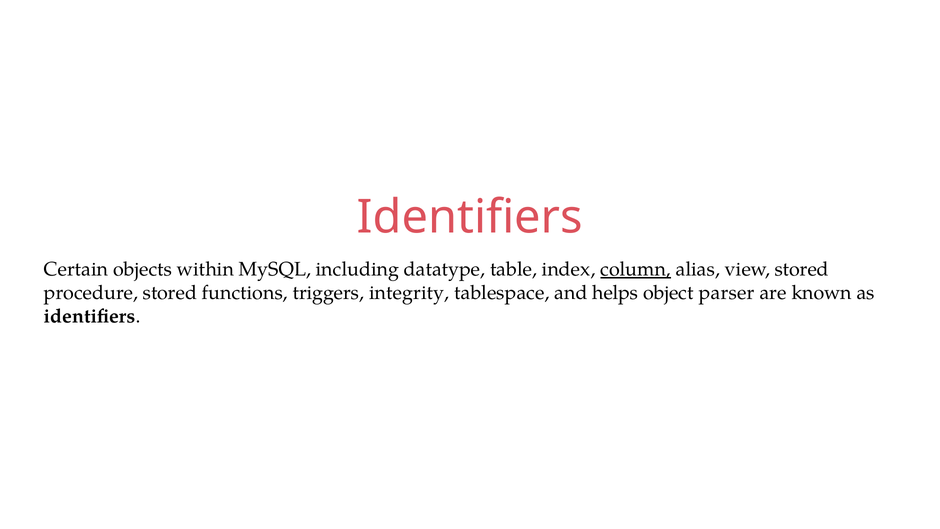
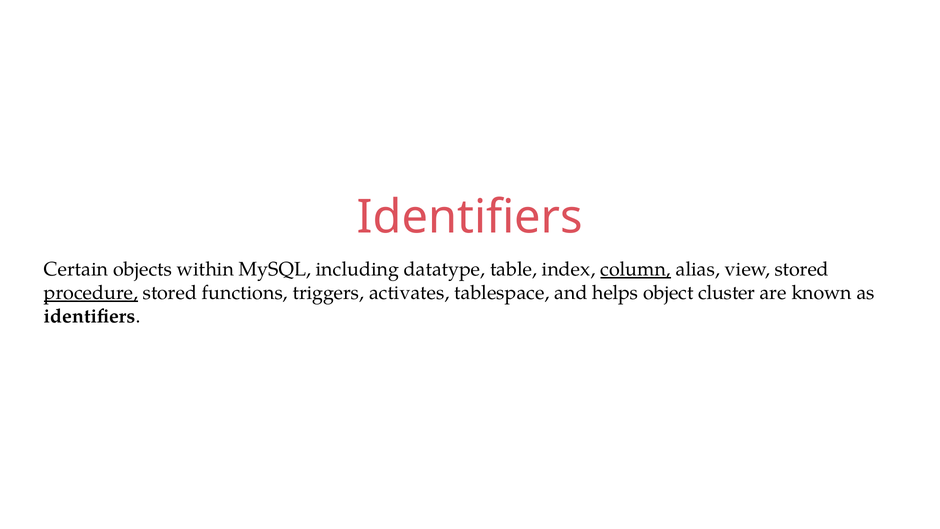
procedure underline: none -> present (91, 293)
integrity: integrity -> activates (409, 293)
parser: parser -> cluster (727, 293)
